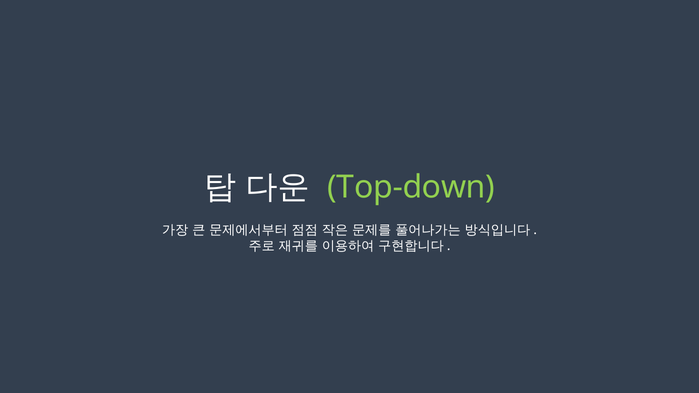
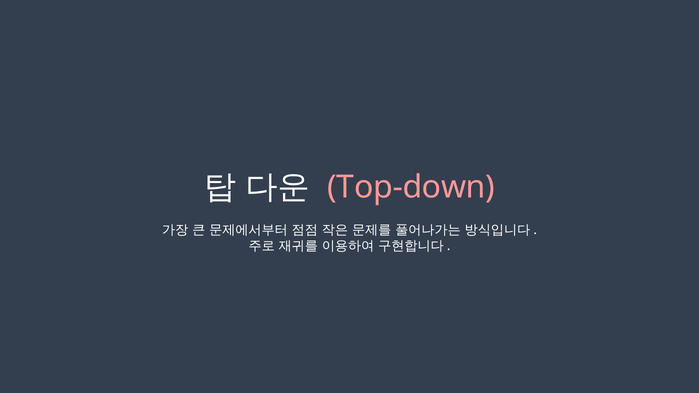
Top-down colour: light green -> pink (411, 187)
